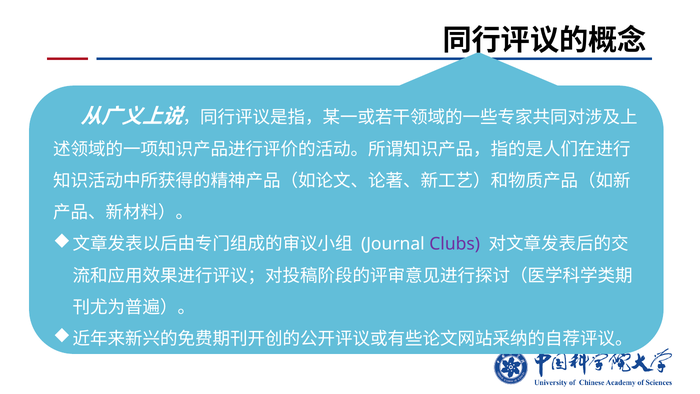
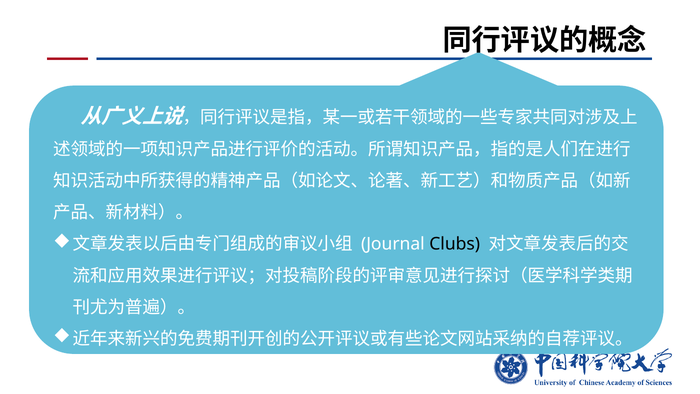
Clubs colour: purple -> black (455, 244)
